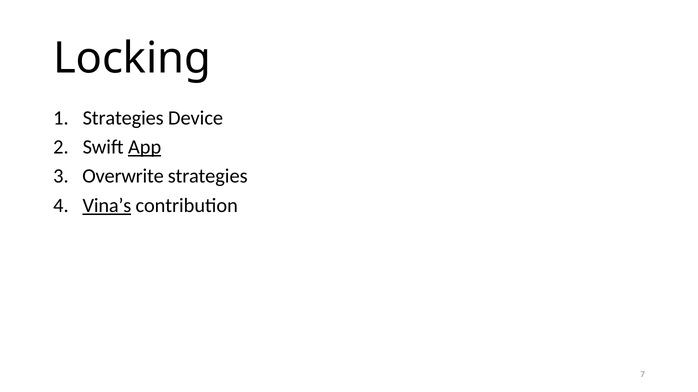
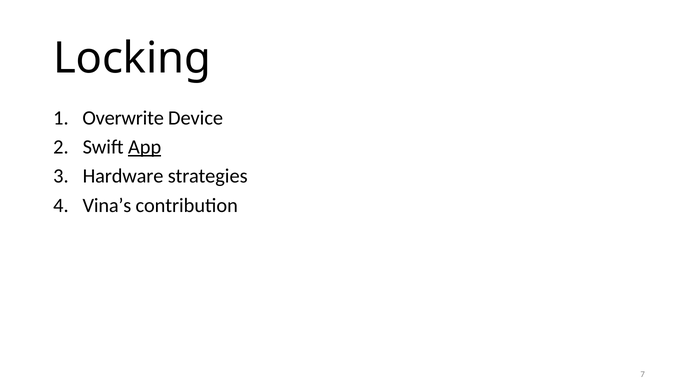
Strategies: Strategies -> Overwrite (123, 118)
Overwrite: Overwrite -> Hardware (123, 177)
Vina’s underline: present -> none (107, 206)
